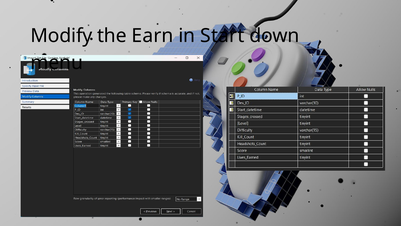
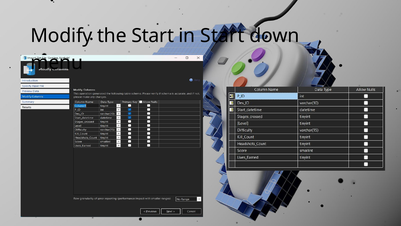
the Earn: Earn -> Start (153, 36)
